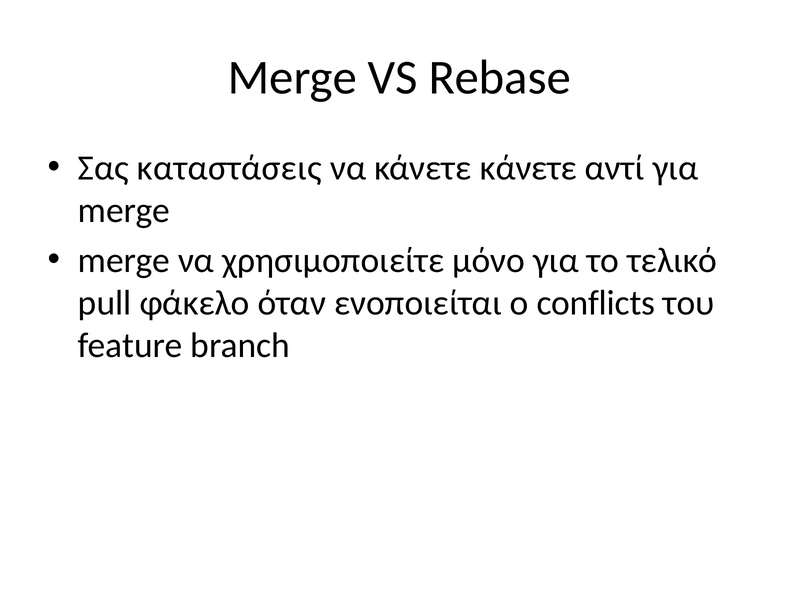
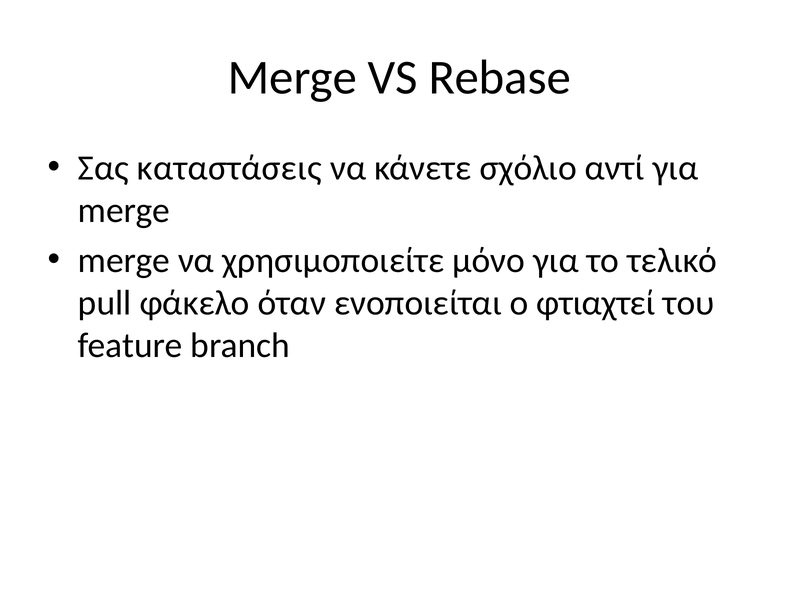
κάνετε κάνετε: κάνετε -> σχόλιο (528, 168)
conflicts: conflicts -> φτιαχτεί (596, 303)
